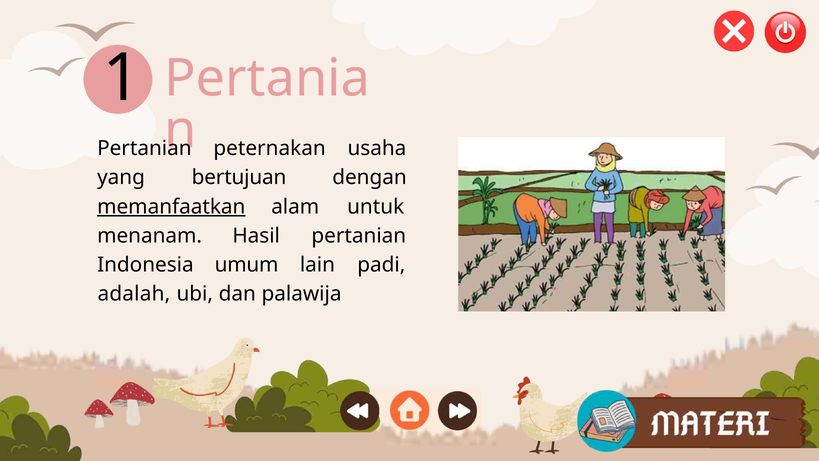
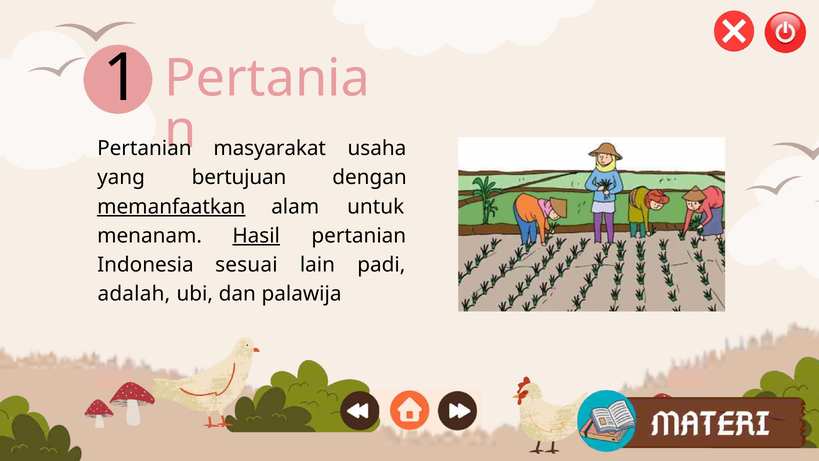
peternakan: peternakan -> masyarakat (270, 148)
Hasil underline: none -> present (256, 236)
umum: umum -> sesuai (246, 265)
